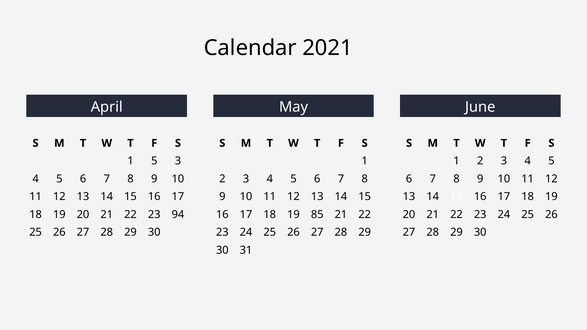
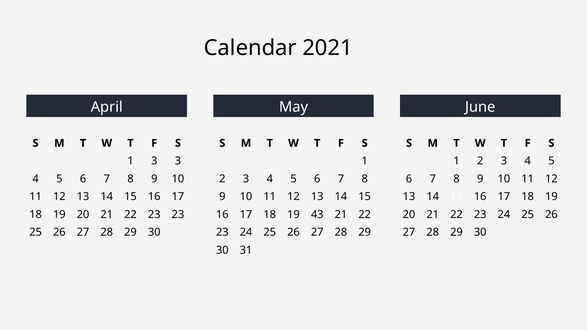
1 5: 5 -> 3 (154, 161)
23 94: 94 -> 23 (178, 215)
85: 85 -> 43 (317, 215)
